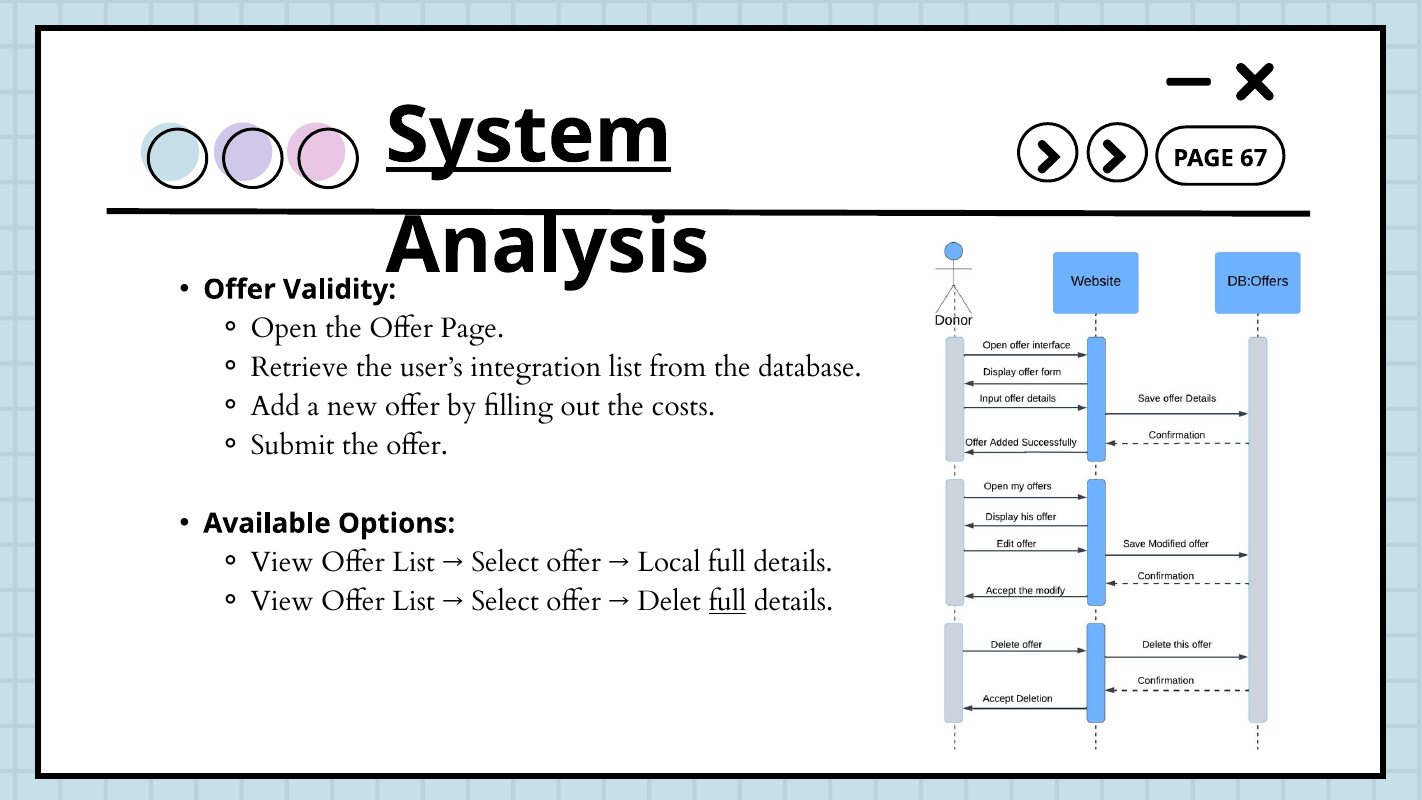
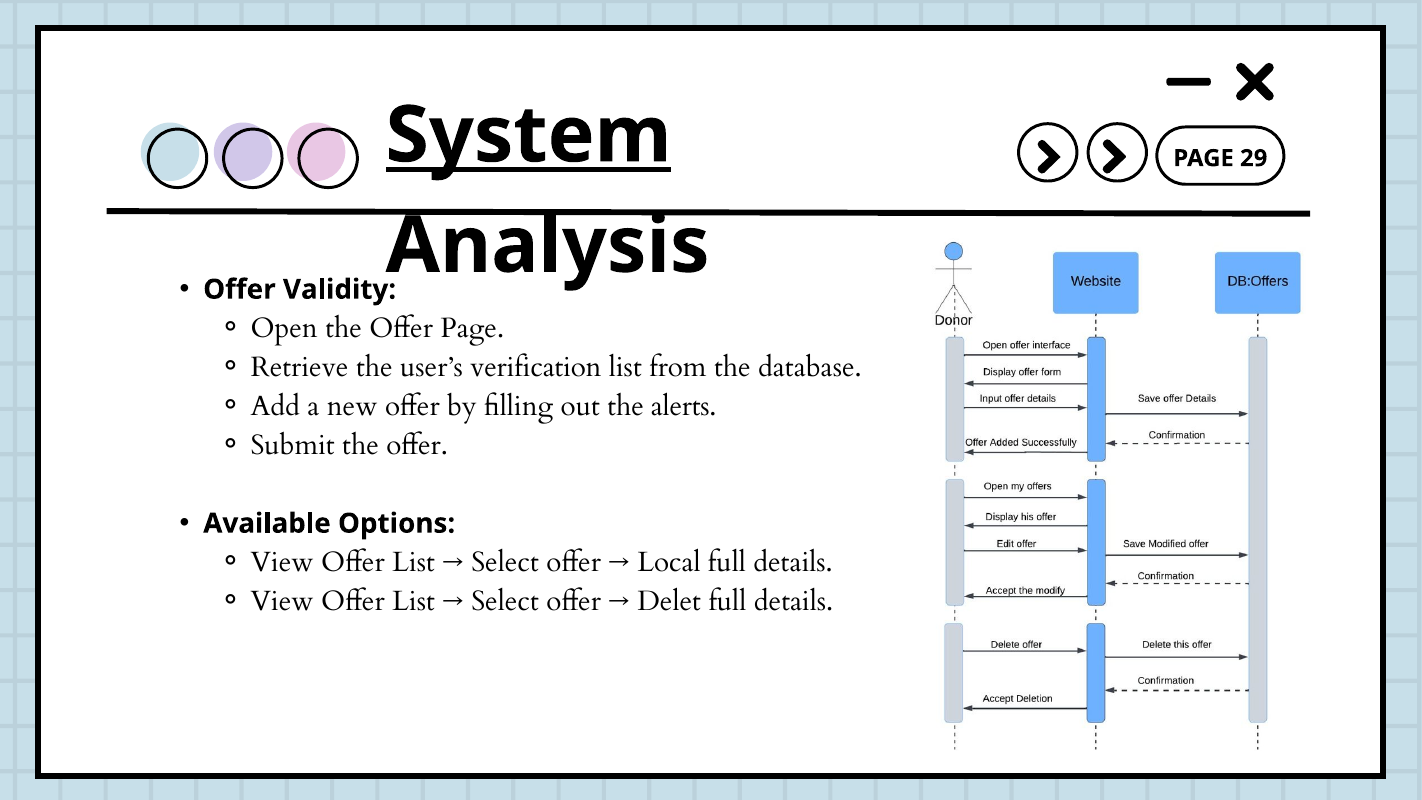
67: 67 -> 29 (1254, 158)
integration: integration -> verification (536, 367)
costs: costs -> alerts (684, 406)
full underline: present -> none (727, 601)
